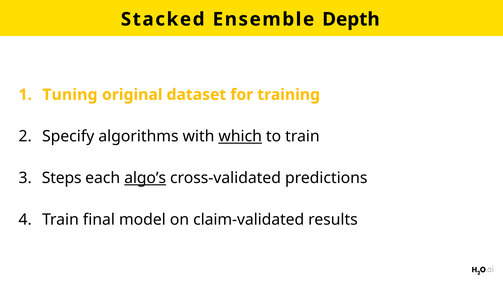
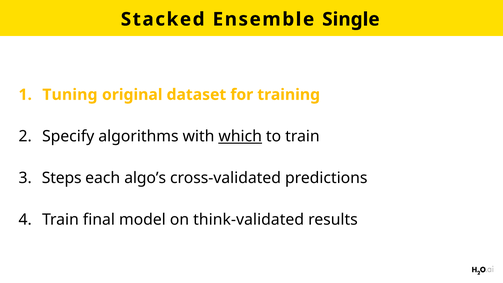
Depth: Depth -> Single (351, 19)
algo’s underline: present -> none (145, 178)
claim-validated: claim-validated -> think-validated (249, 220)
